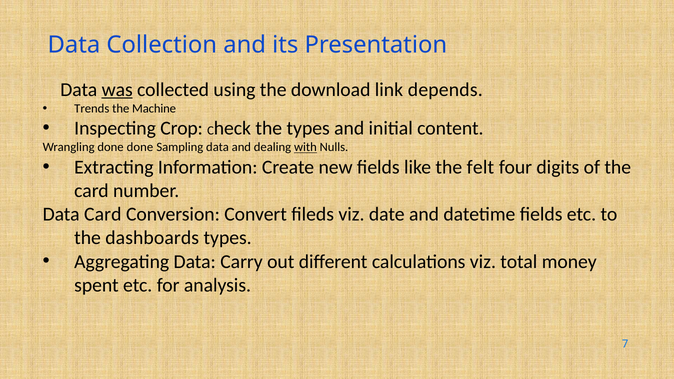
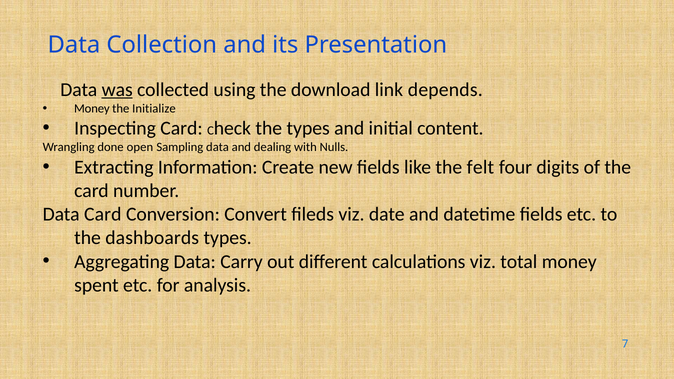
Trends: Trends -> Money (92, 109)
Machine: Machine -> Initialize (154, 109)
Inspecting Crop: Crop -> Card (182, 128)
done done: done -> open (140, 147)
with underline: present -> none (305, 147)
